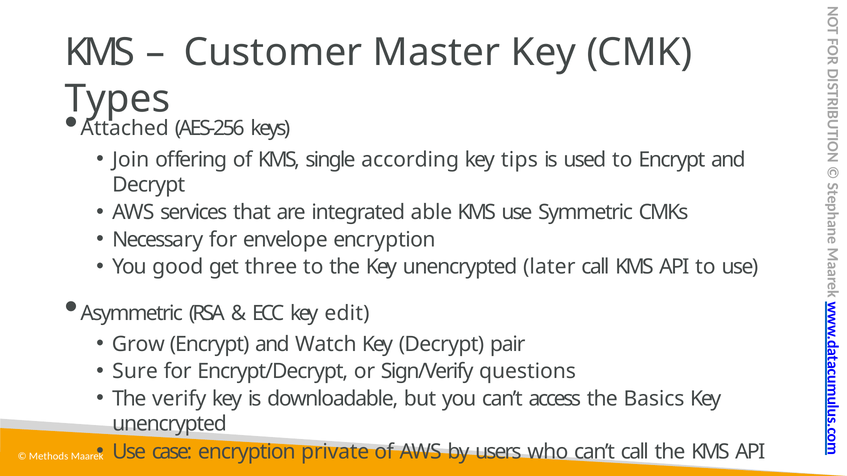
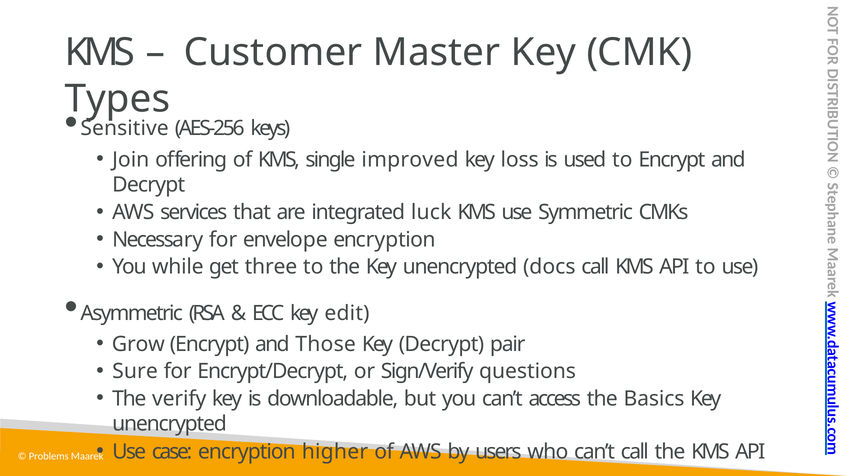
Attached: Attached -> Sensitive (125, 129)
according: according -> improved (410, 160)
tips: tips -> loss (520, 160)
able: able -> luck (431, 212)
good: good -> while (178, 267)
later: later -> docs (549, 267)
Watch: Watch -> Those (326, 344)
private: private -> higher (335, 452)
Methods: Methods -> Problems (49, 457)
